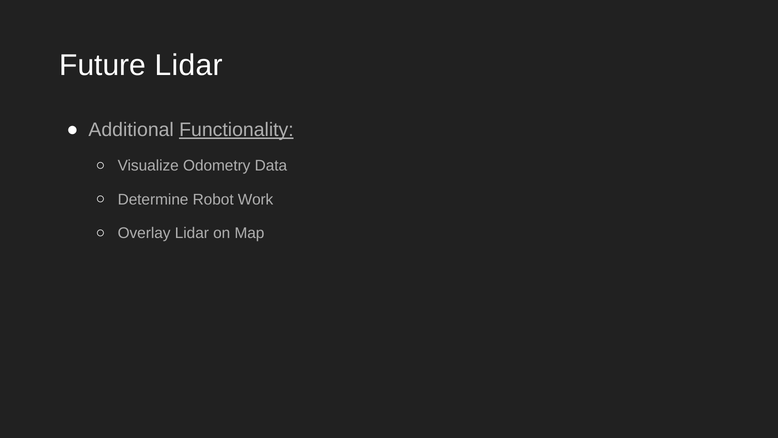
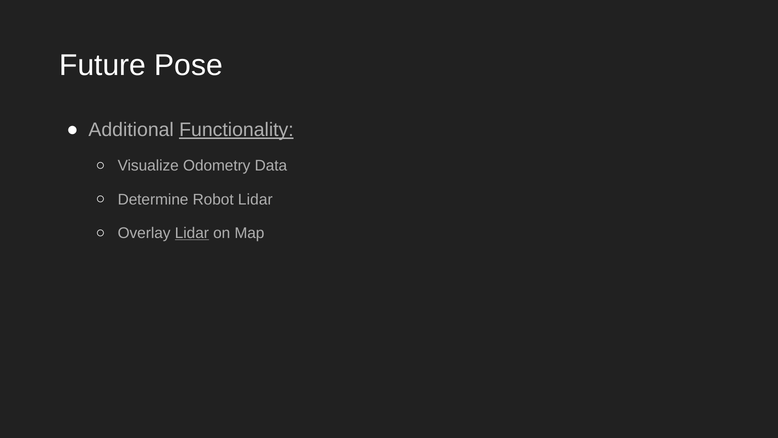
Future Lidar: Lidar -> Pose (189, 65)
Robot Work: Work -> Lidar (255, 199)
Lidar underline: none -> present (192, 233)
